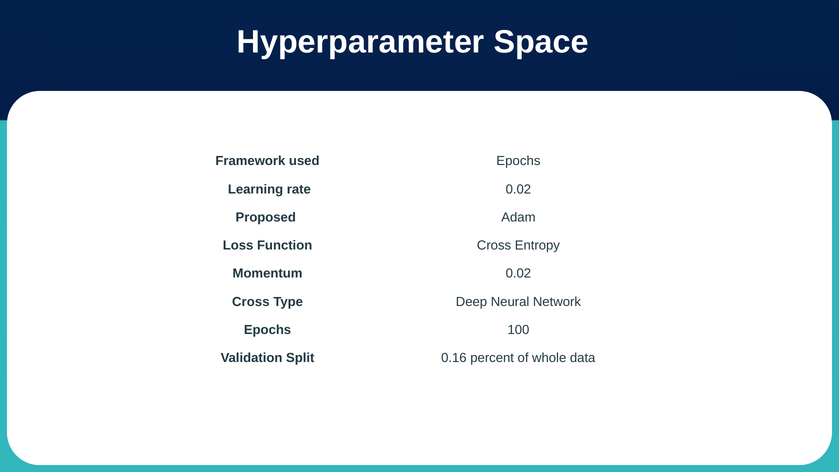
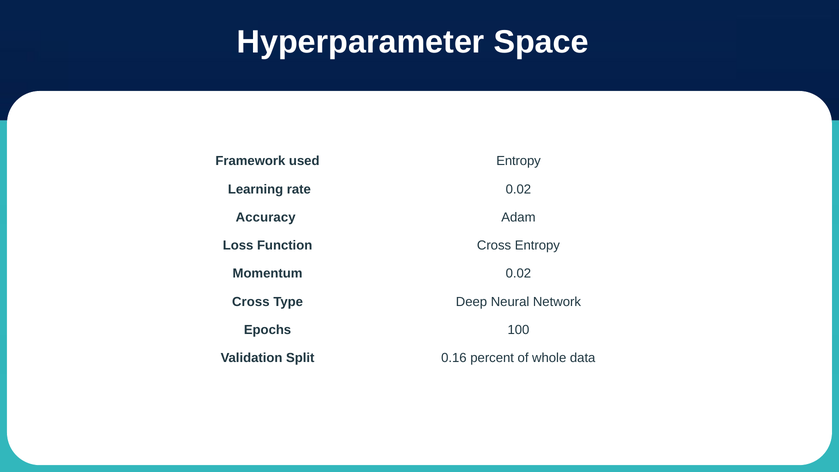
used Epochs: Epochs -> Entropy (519, 161)
Proposed: Proposed -> Accuracy (266, 217)
